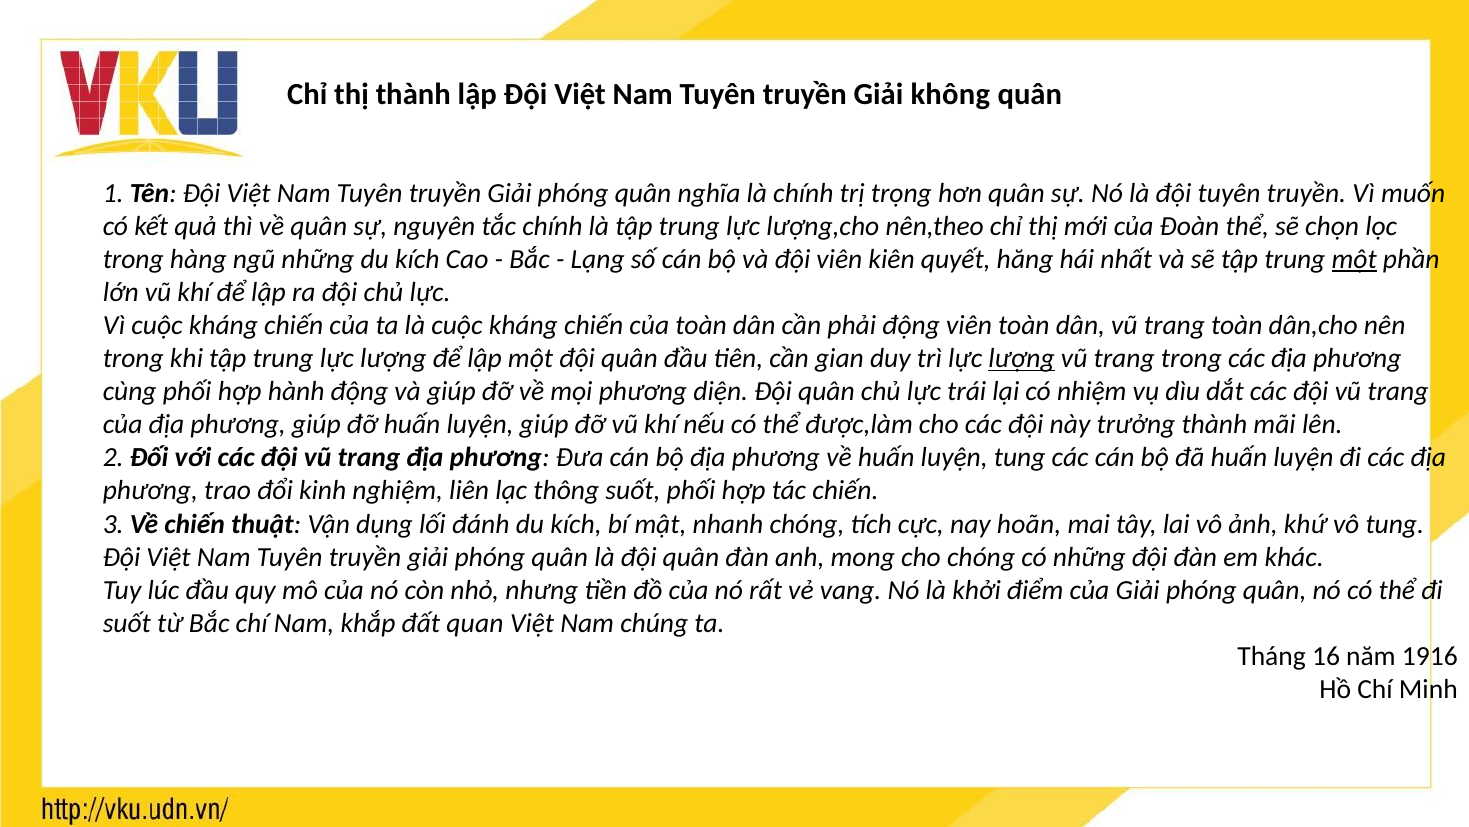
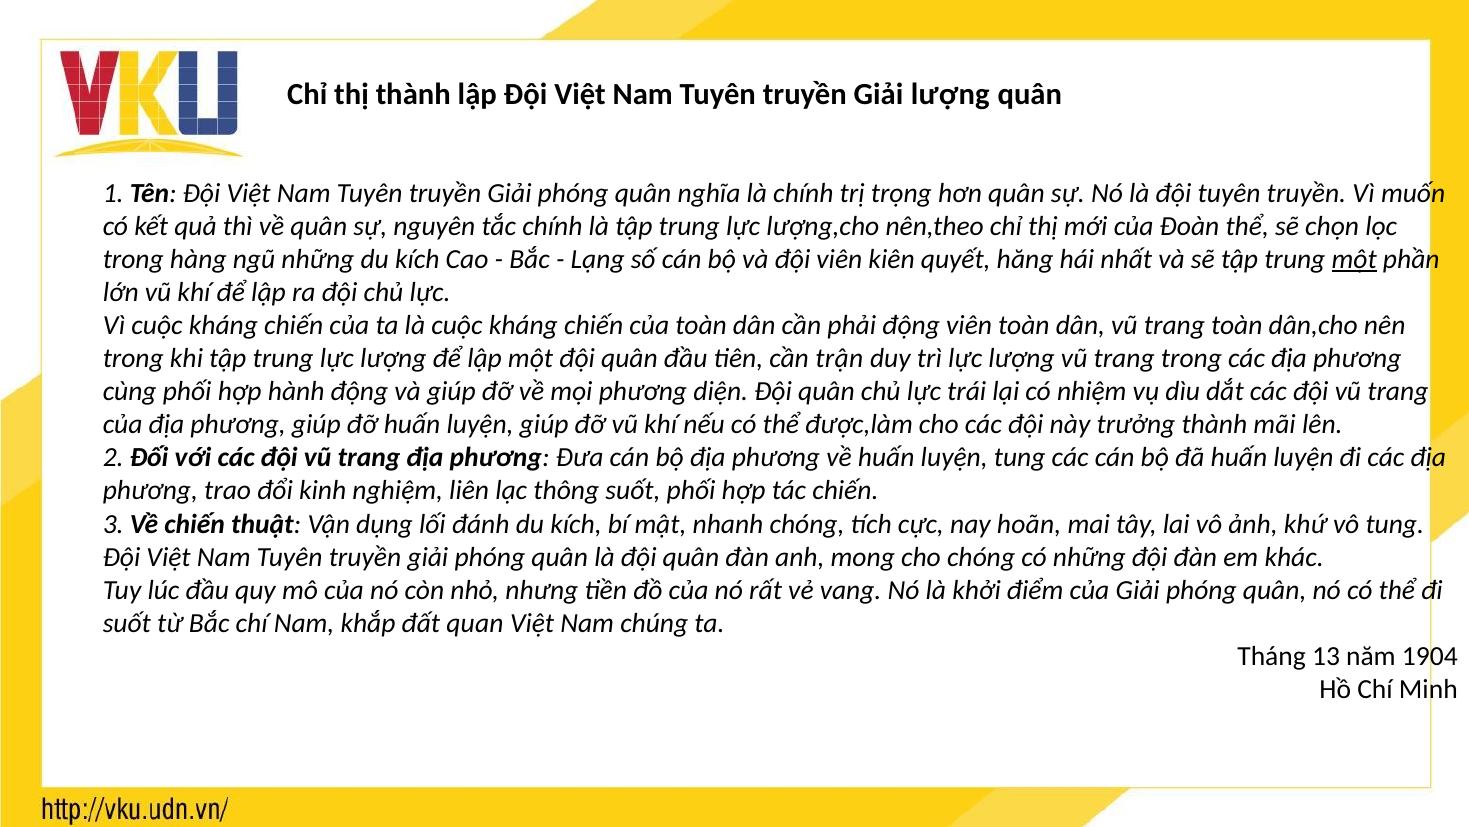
Giải không: không -> lượng (950, 94)
gian: gian -> trận (839, 358)
lượng underline: present -> none (1022, 358)
16: 16 -> 13 (1326, 656)
1916: 1916 -> 1904 (1430, 656)
